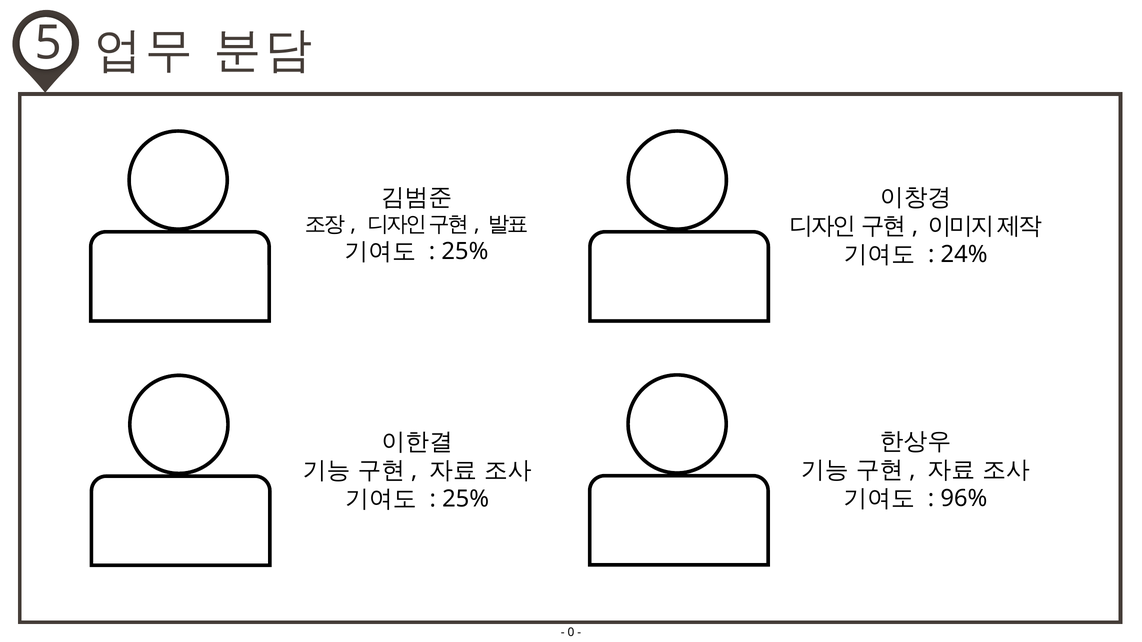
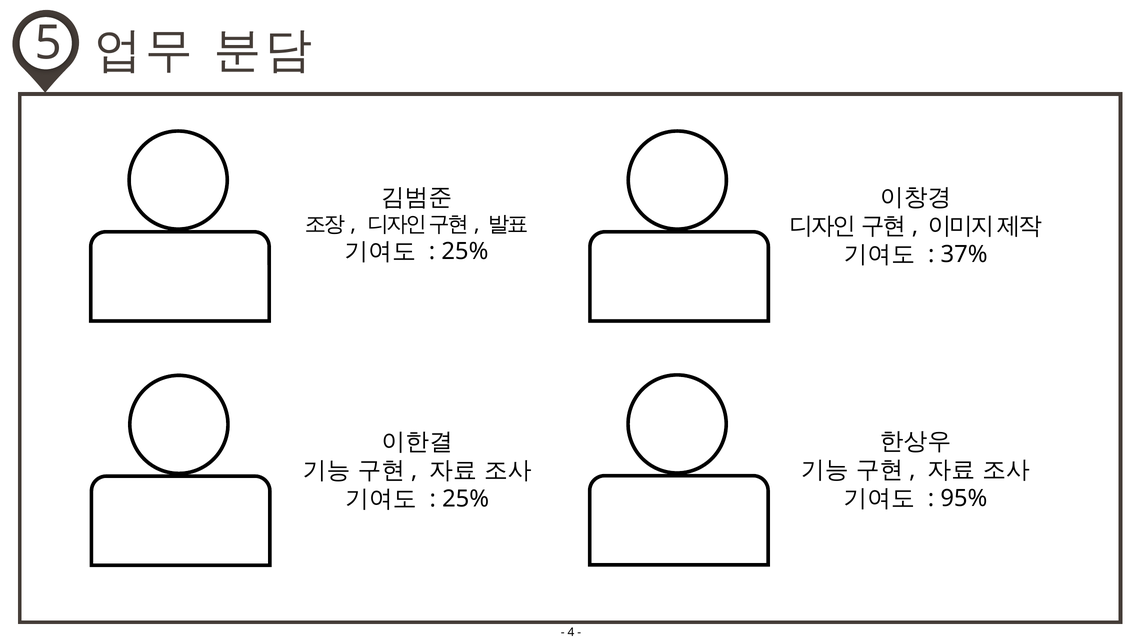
24%: 24% -> 37% (964, 255)
96%: 96% -> 95% (964, 499)
0: 0 -> 4 (571, 633)
